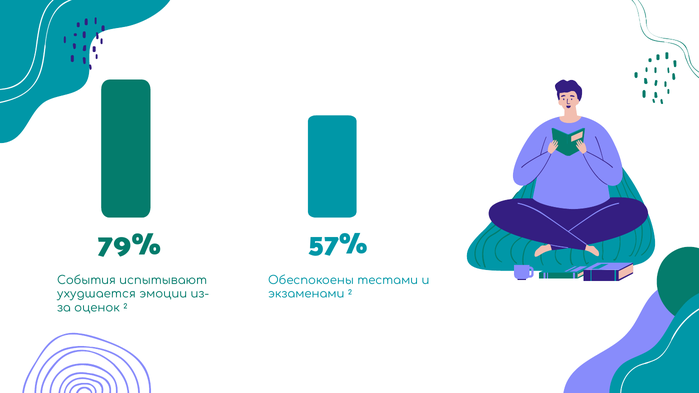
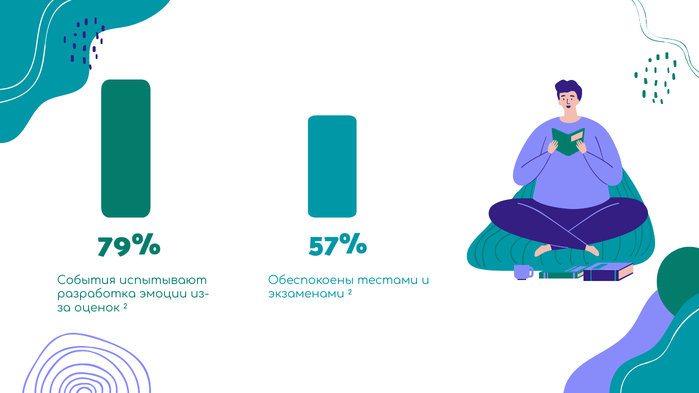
ухудшается: ухудшается -> разработка (96, 294)
